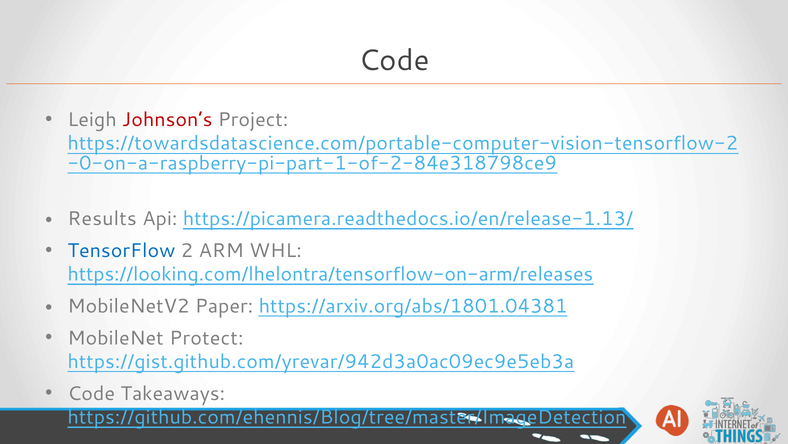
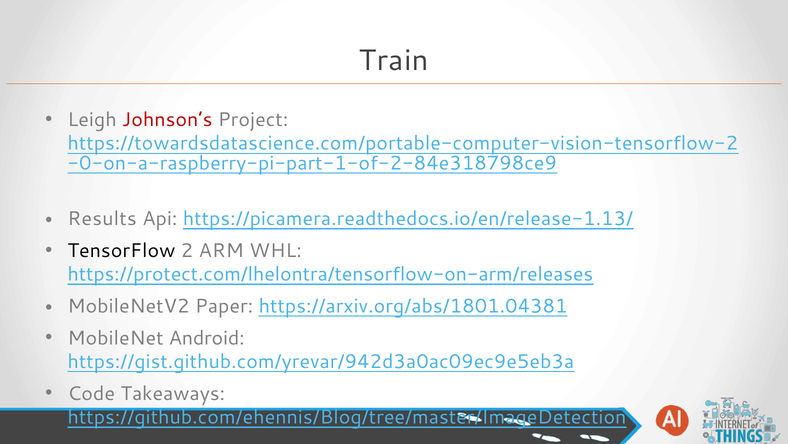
Code: Code -> Train (394, 60)
TensorFlow colour: blue -> black (121, 250)
https://looking.com/lhelontra/tensorflow-on-arm/releases: https://looking.com/lhelontra/tensorflow-on-arm/releases -> https://protect.com/lhelontra/tensorflow-on-arm/releases (330, 274)
Protect: Protect -> Android (207, 337)
